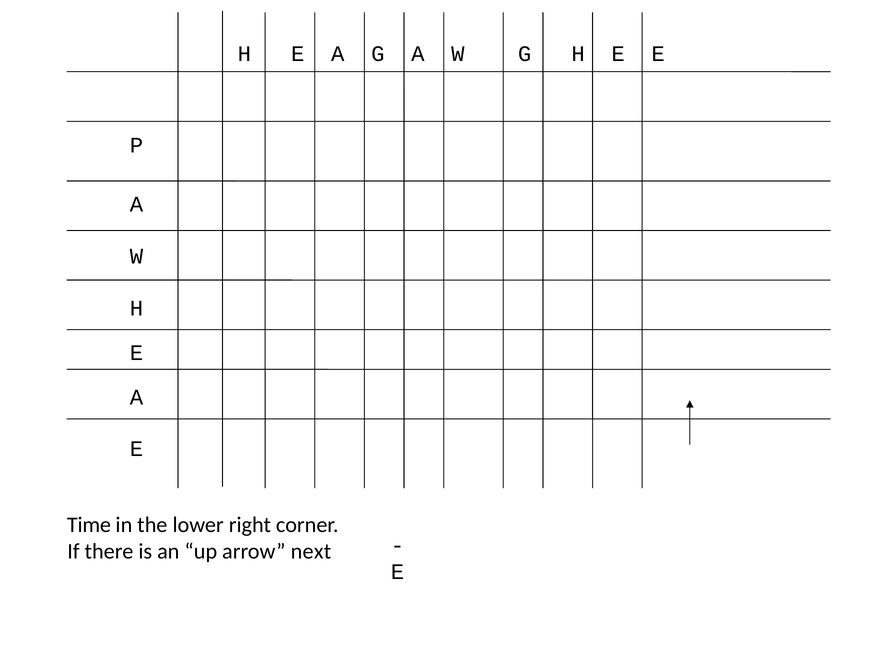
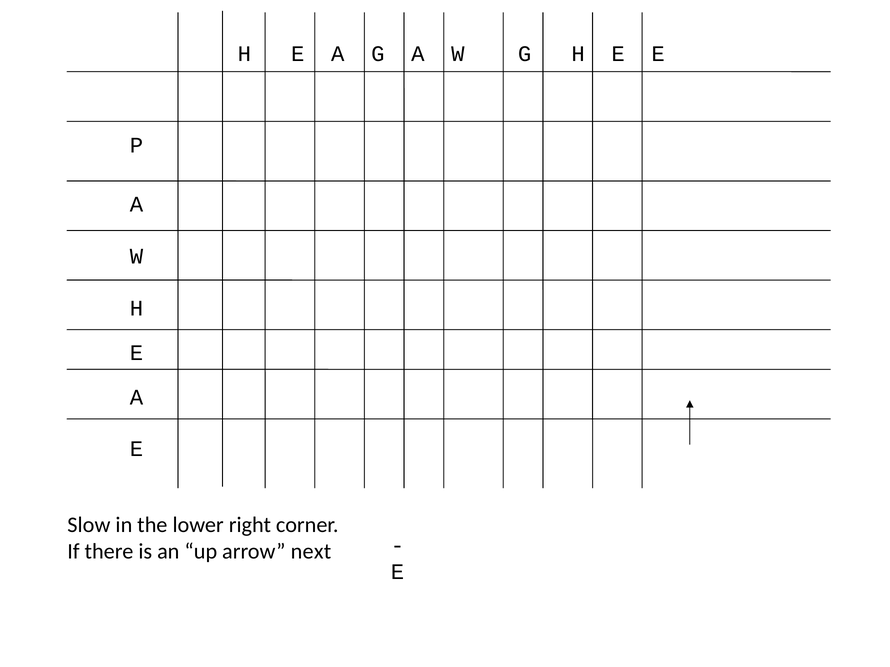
Time: Time -> Slow (89, 525)
